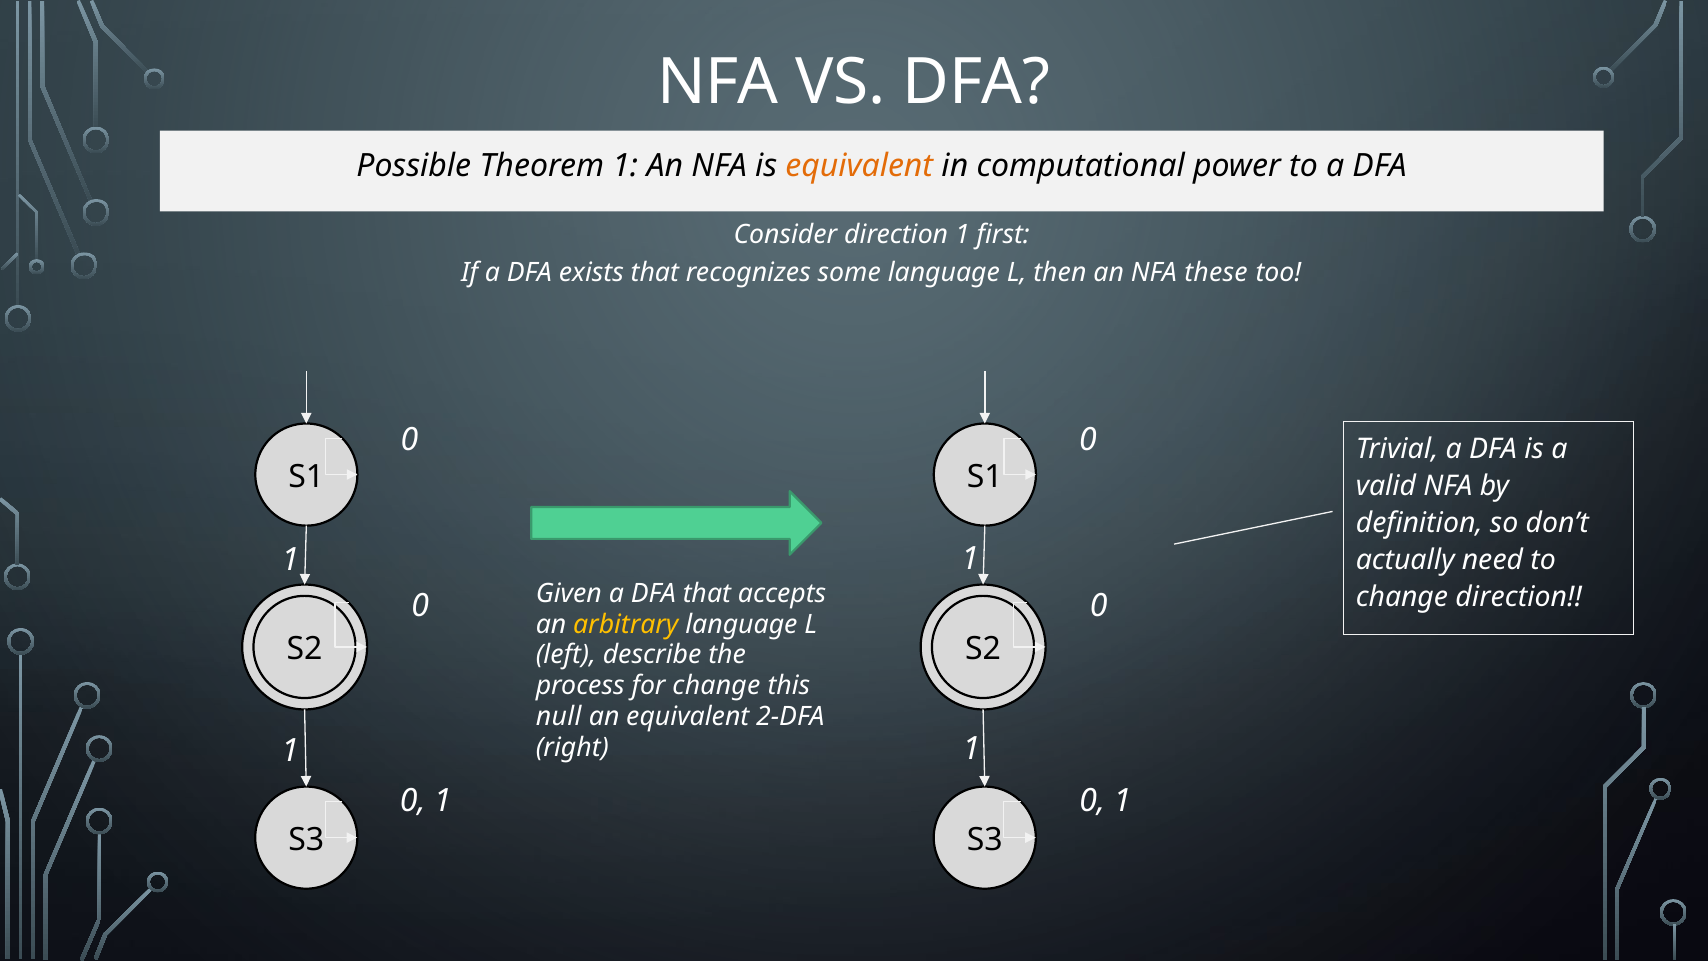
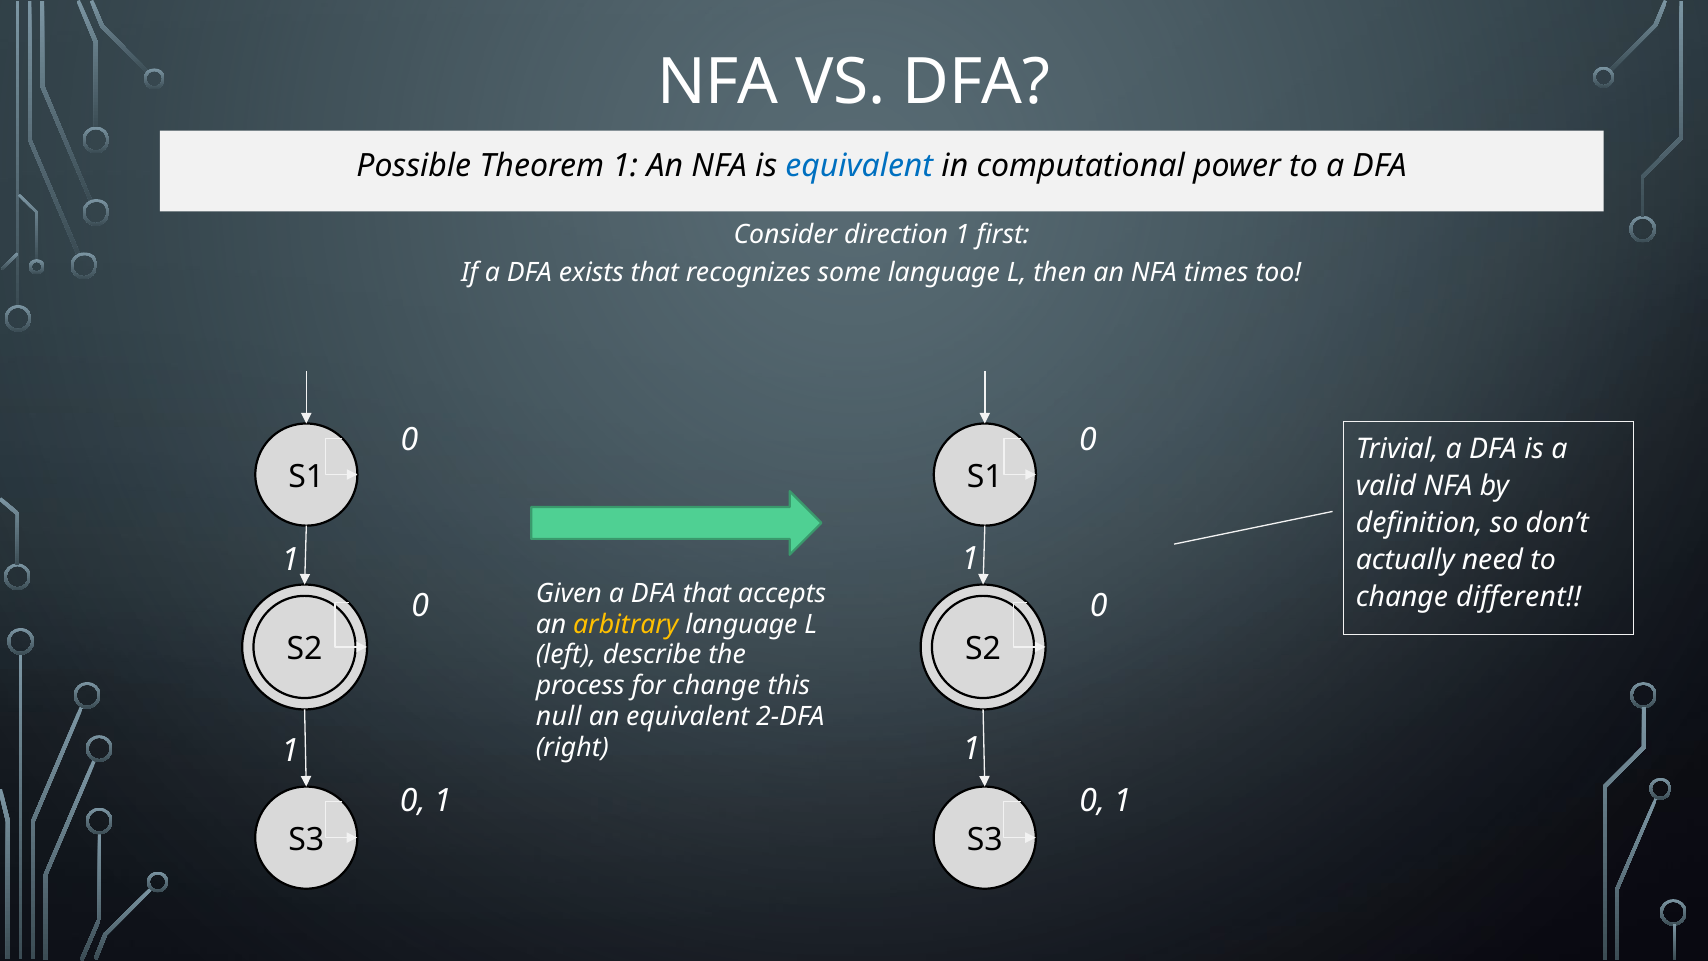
equivalent colour: orange -> blue (859, 166)
these: these -> times (1216, 273)
change direction: direction -> different (1519, 597)
